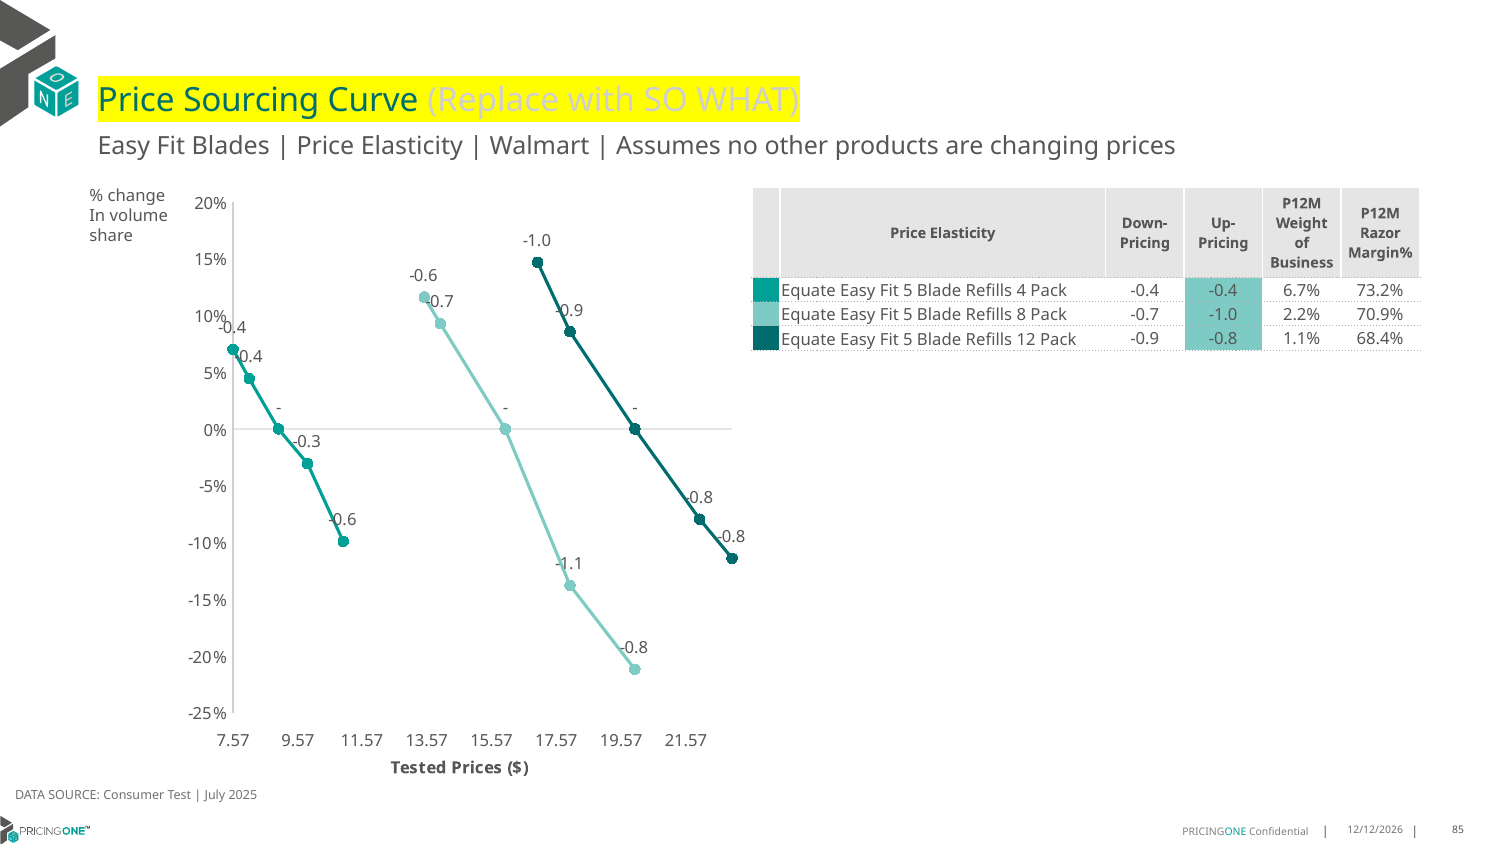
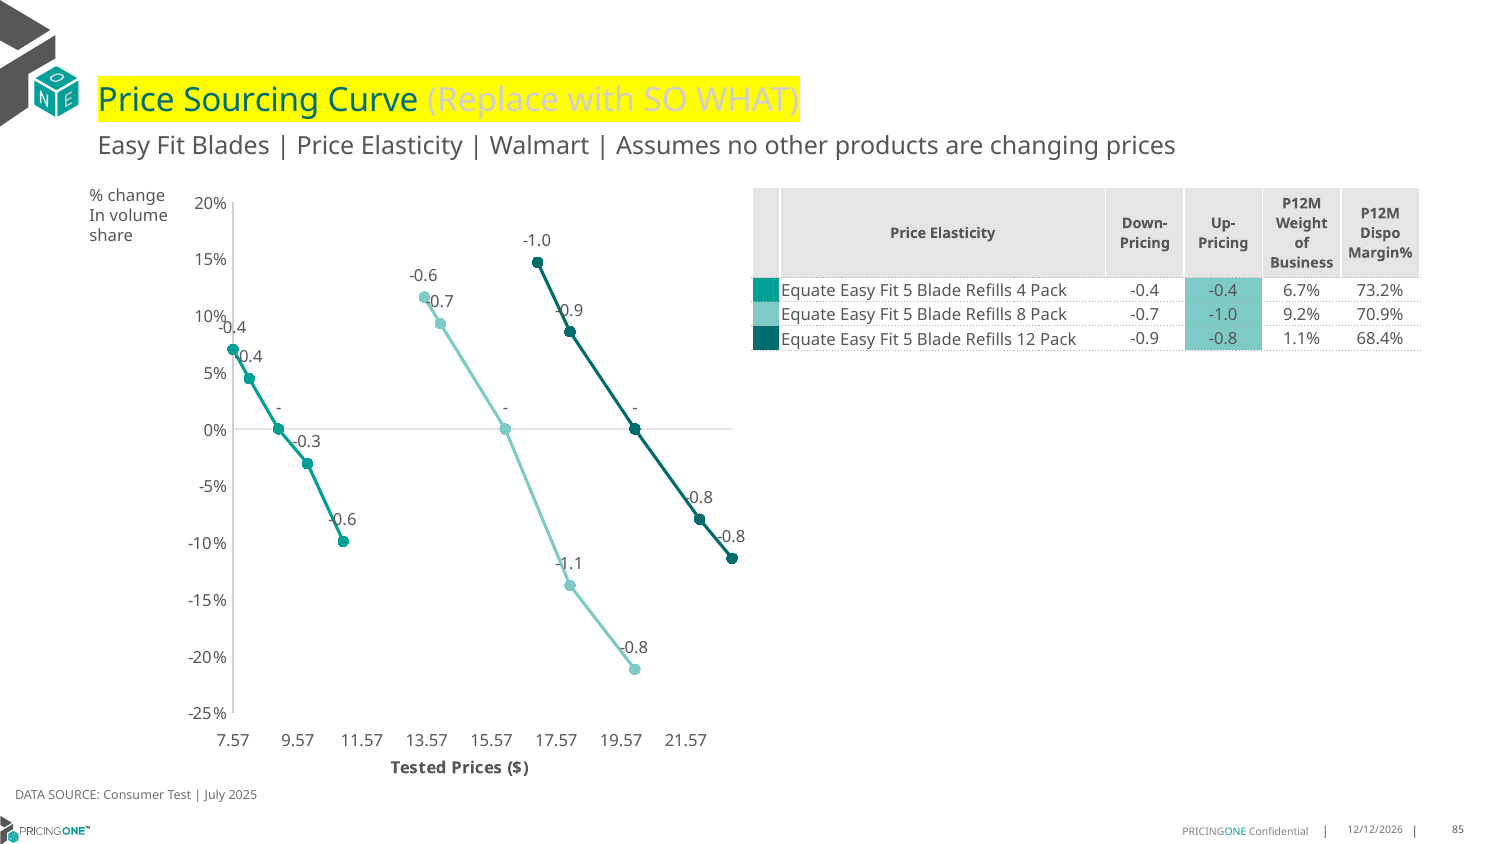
Razor: Razor -> Dispo (1380, 233)
2.2%: 2.2% -> 9.2% (1302, 315)
